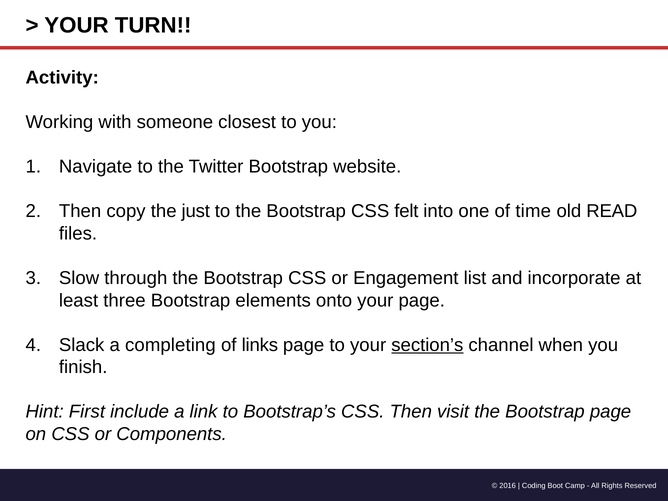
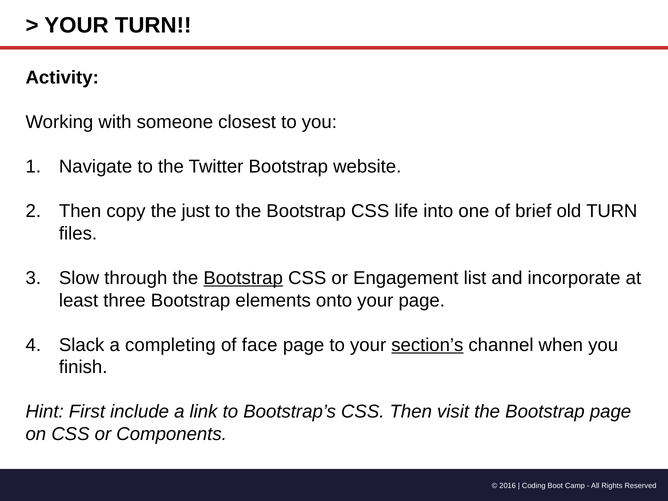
felt: felt -> life (406, 211)
time: time -> brief (533, 211)
old READ: READ -> TURN (612, 211)
Bootstrap underline: none -> present (243, 278)
links: links -> face (260, 345)
